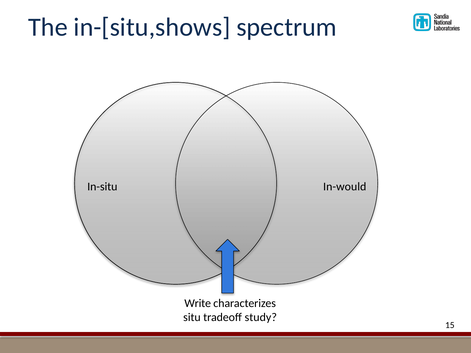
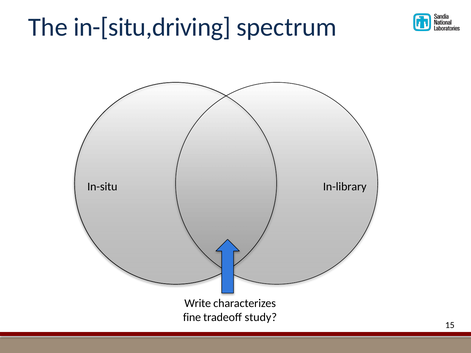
in-[situ,shows: in-[situ,shows -> in-[situ,driving (152, 27)
In-would: In-would -> In-library (345, 187)
situ: situ -> fine (192, 318)
